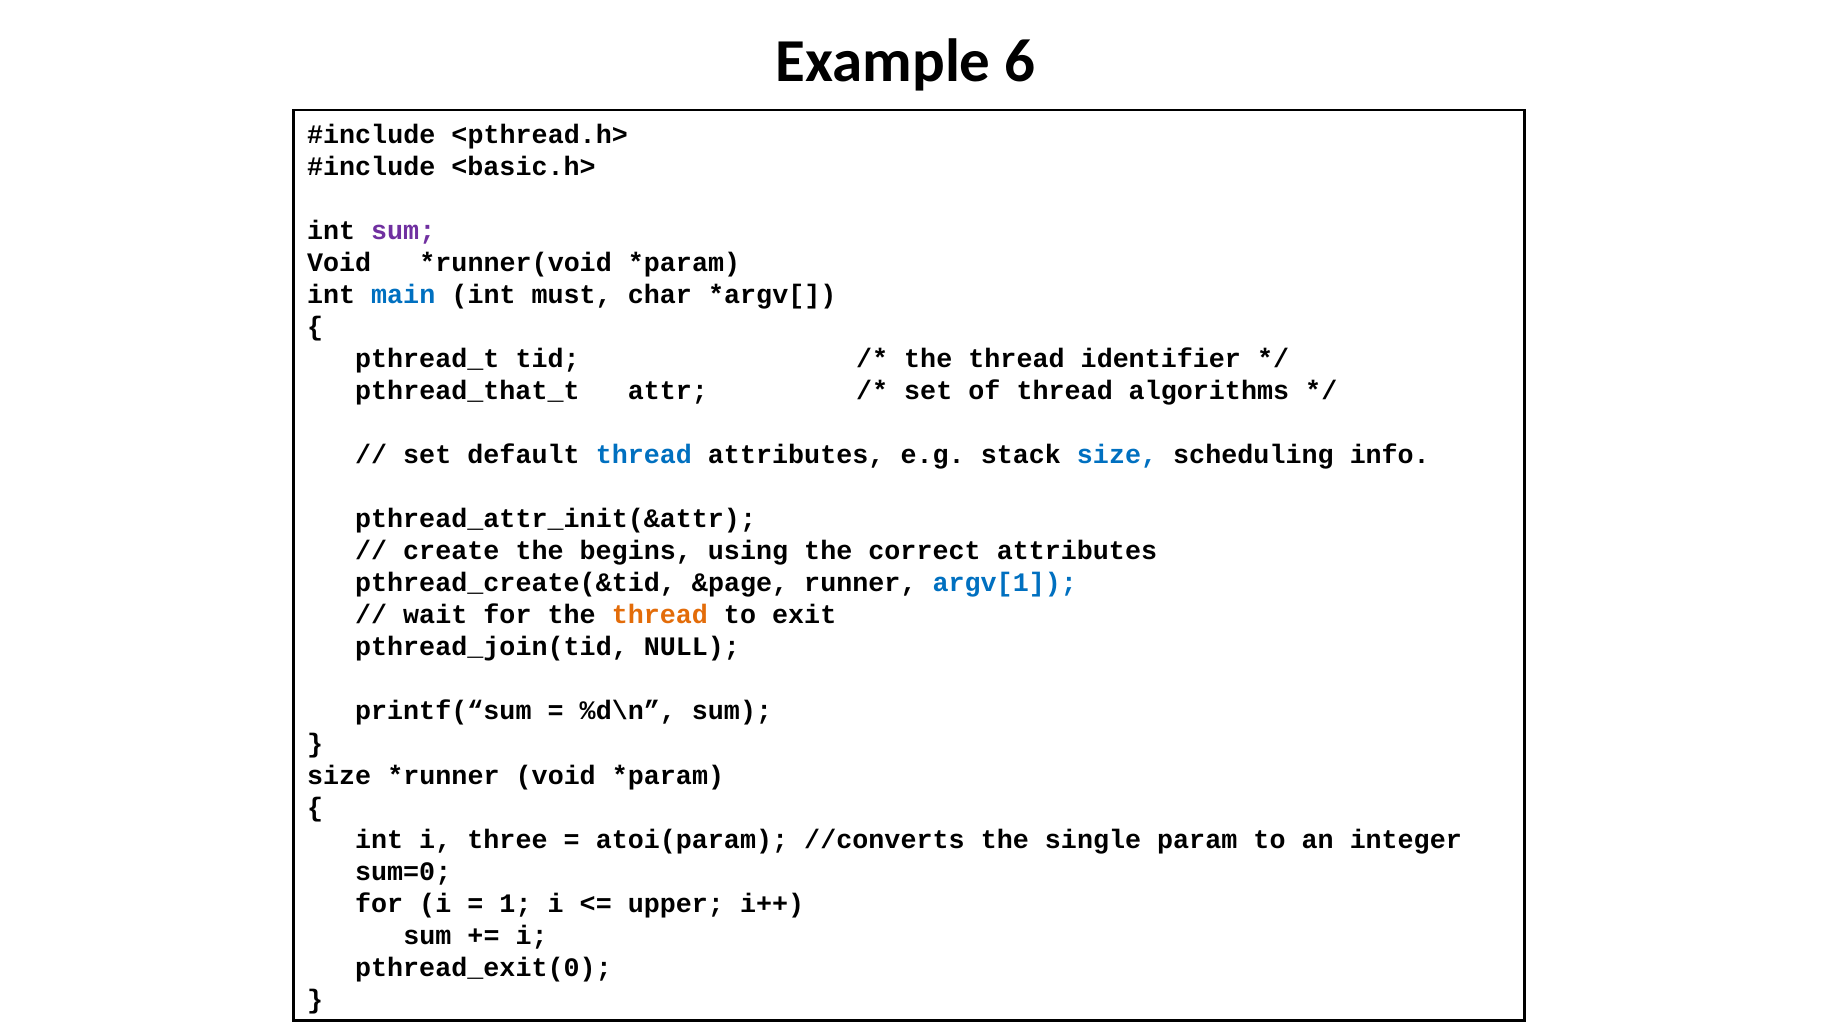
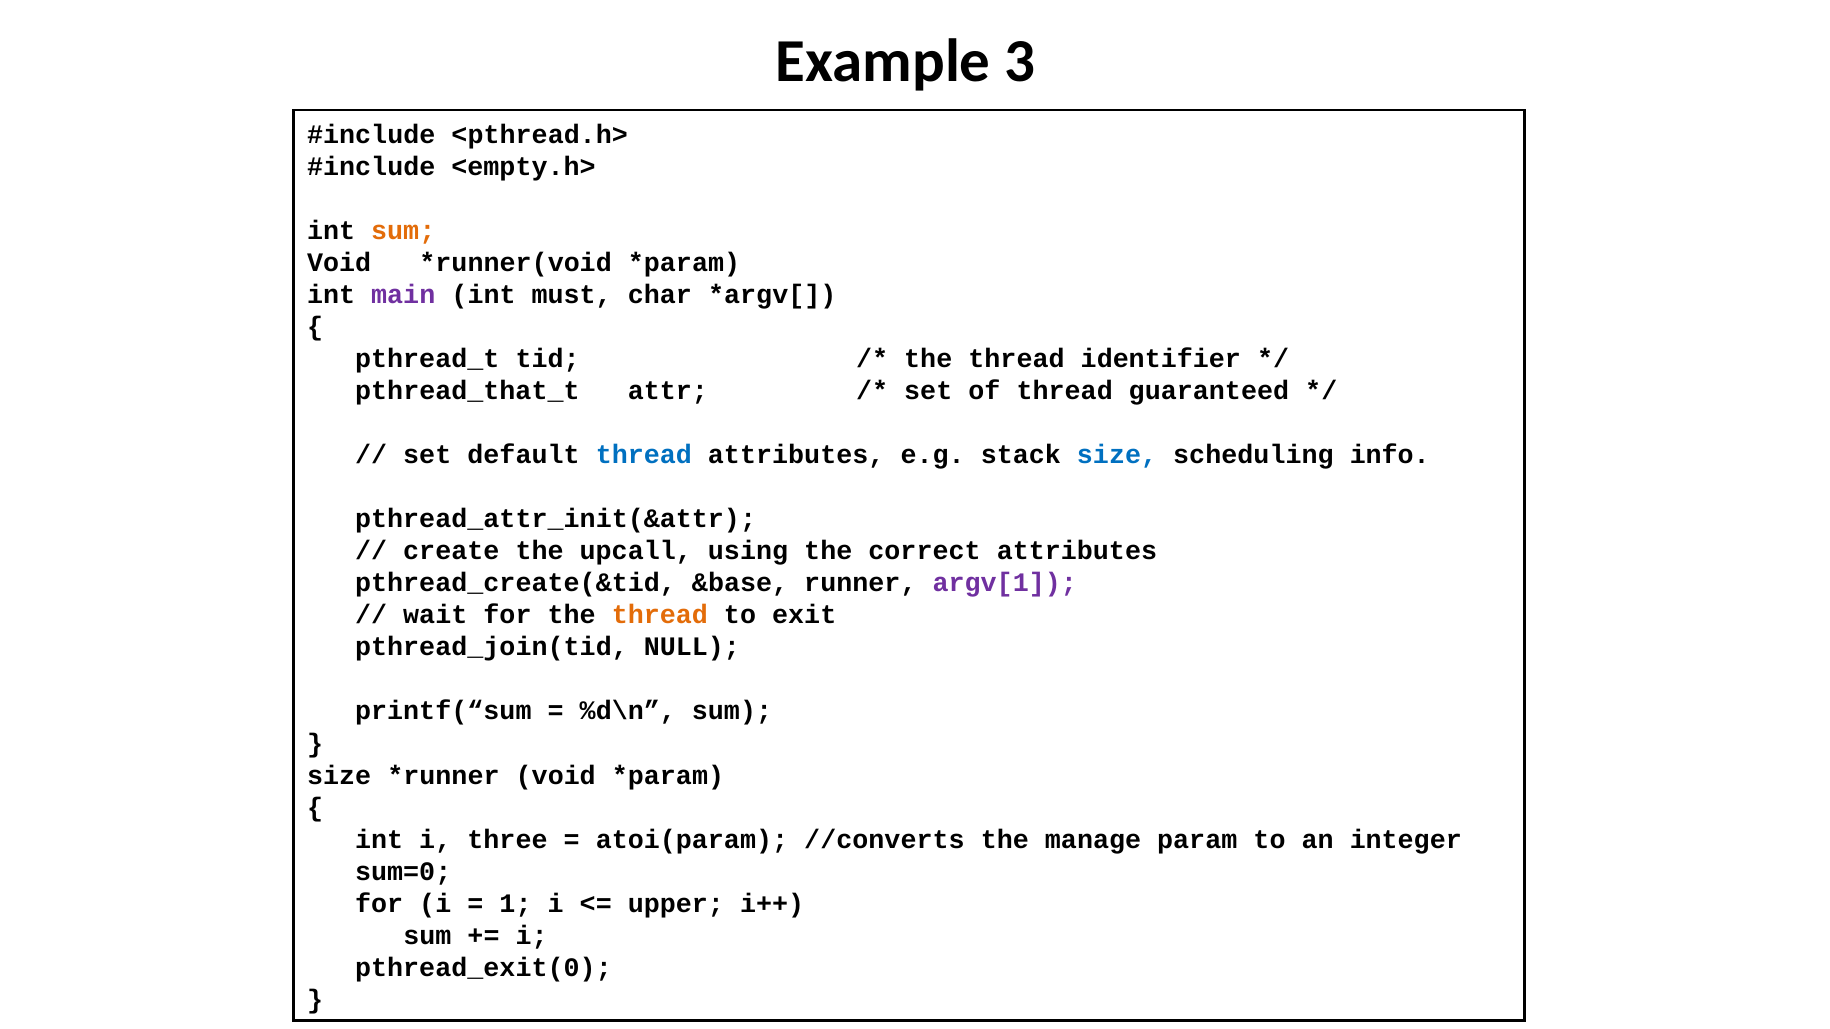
6: 6 -> 3 (1020, 62)
<basic.h>: <basic.h> -> <empty.h> (524, 167)
sum colour: purple -> orange (403, 231)
main colour: blue -> purple (403, 295)
algorithms: algorithms -> guaranteed (1209, 391)
begins: begins -> upcall (636, 551)
&page: &page -> &base (740, 583)
argv[1 colour: blue -> purple (1005, 583)
single: single -> manage (1093, 840)
